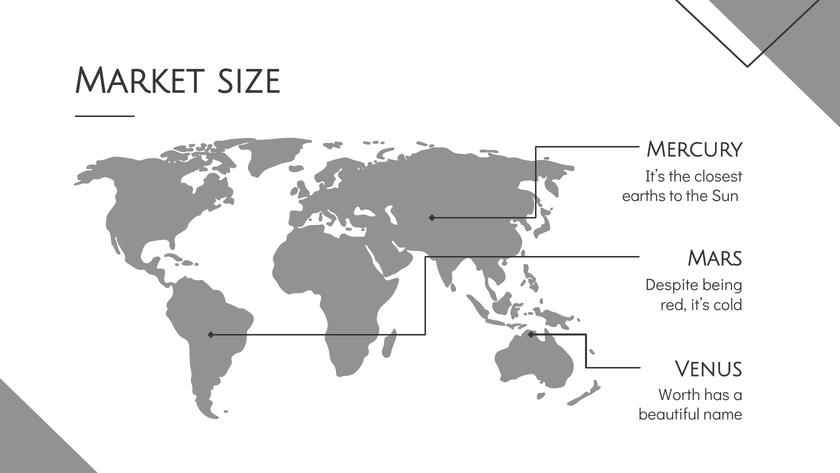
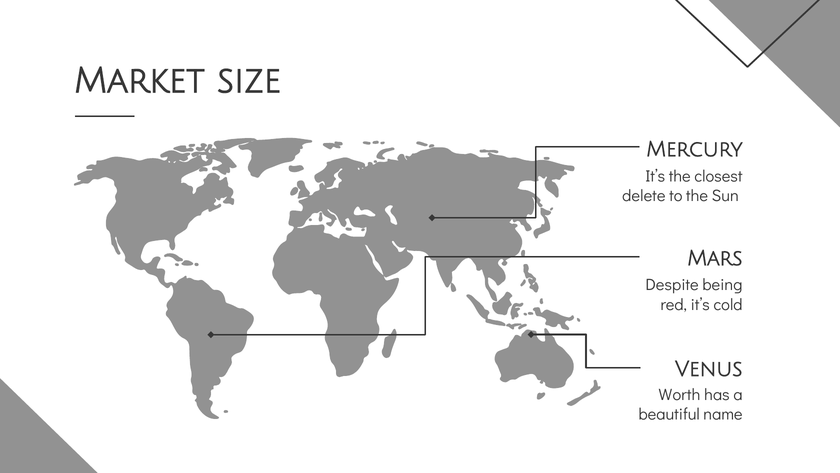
earths: earths -> delete (644, 196)
